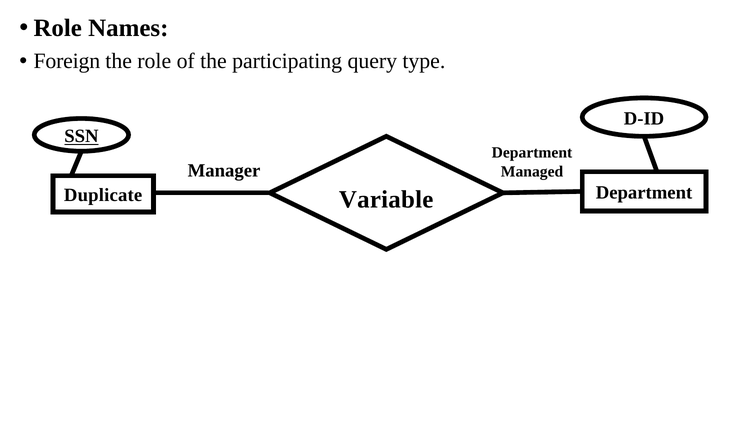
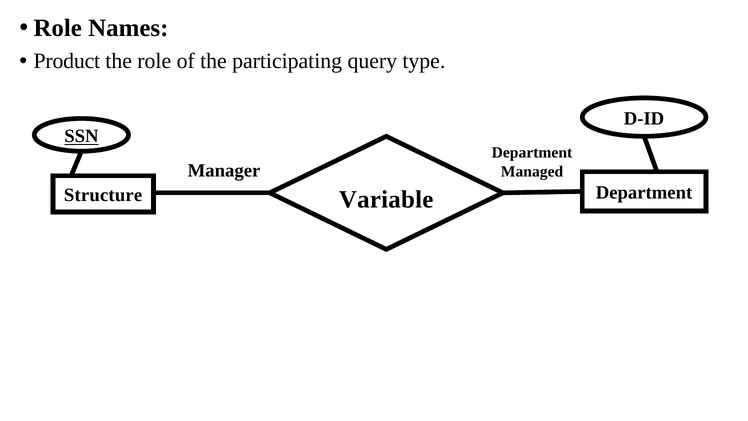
Foreign: Foreign -> Product (67, 61)
Duplicate: Duplicate -> Structure (103, 195)
